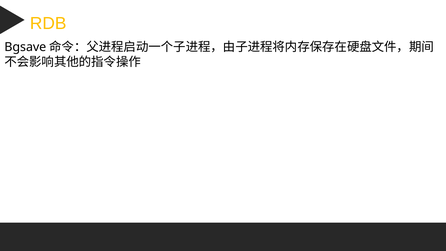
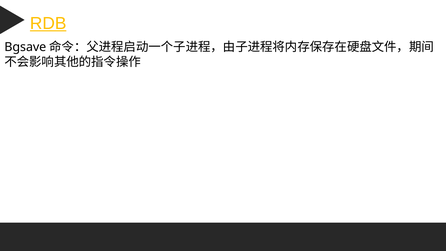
RDB underline: none -> present (48, 23)
